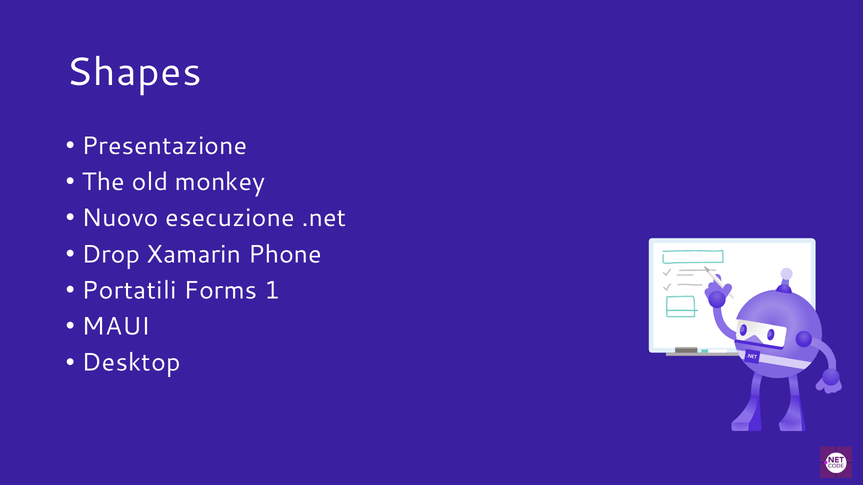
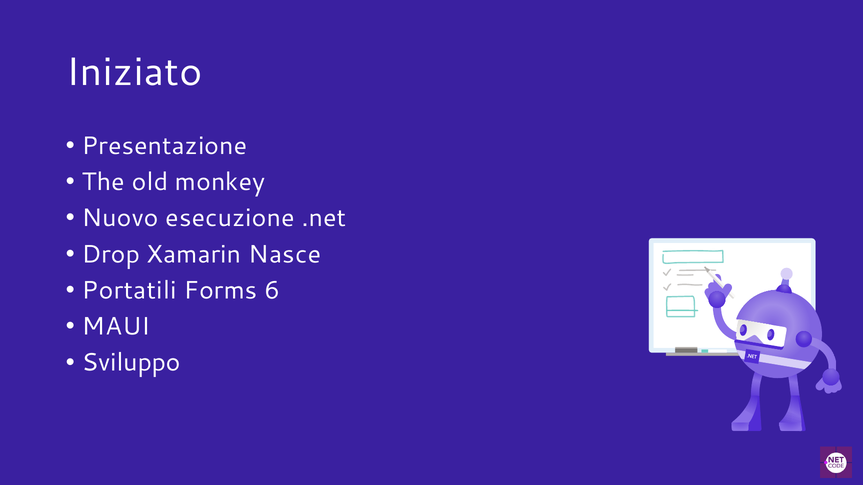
Shapes: Shapes -> Iniziato (134, 72)
Phone: Phone -> Nasce (285, 254)
1: 1 -> 6 (272, 291)
Desktop: Desktop -> Sviluppo (131, 363)
